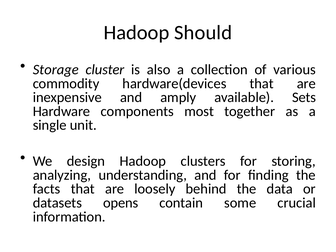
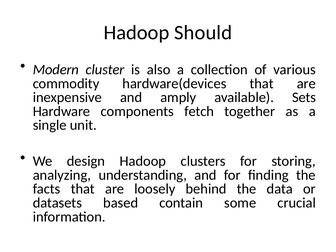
Storage: Storage -> Modern (56, 70)
most: most -> fetch (199, 111)
opens: opens -> based (121, 203)
